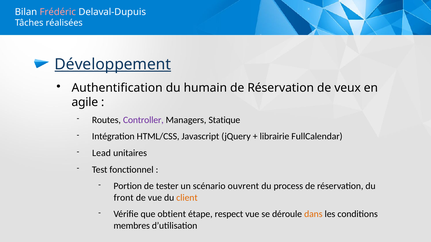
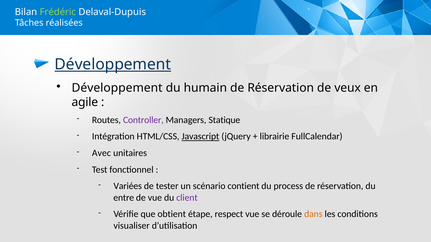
Frédéric colour: pink -> light green (58, 12)
Authentification: Authentification -> Développement (117, 88)
Javascript underline: none -> present (200, 137)
Lead: Lead -> Avec (101, 153)
Portion: Portion -> Variées (128, 186)
ouvrent: ouvrent -> contient (243, 186)
front: front -> entre (124, 198)
client colour: orange -> purple (187, 198)
membres: membres -> visualiser (132, 226)
